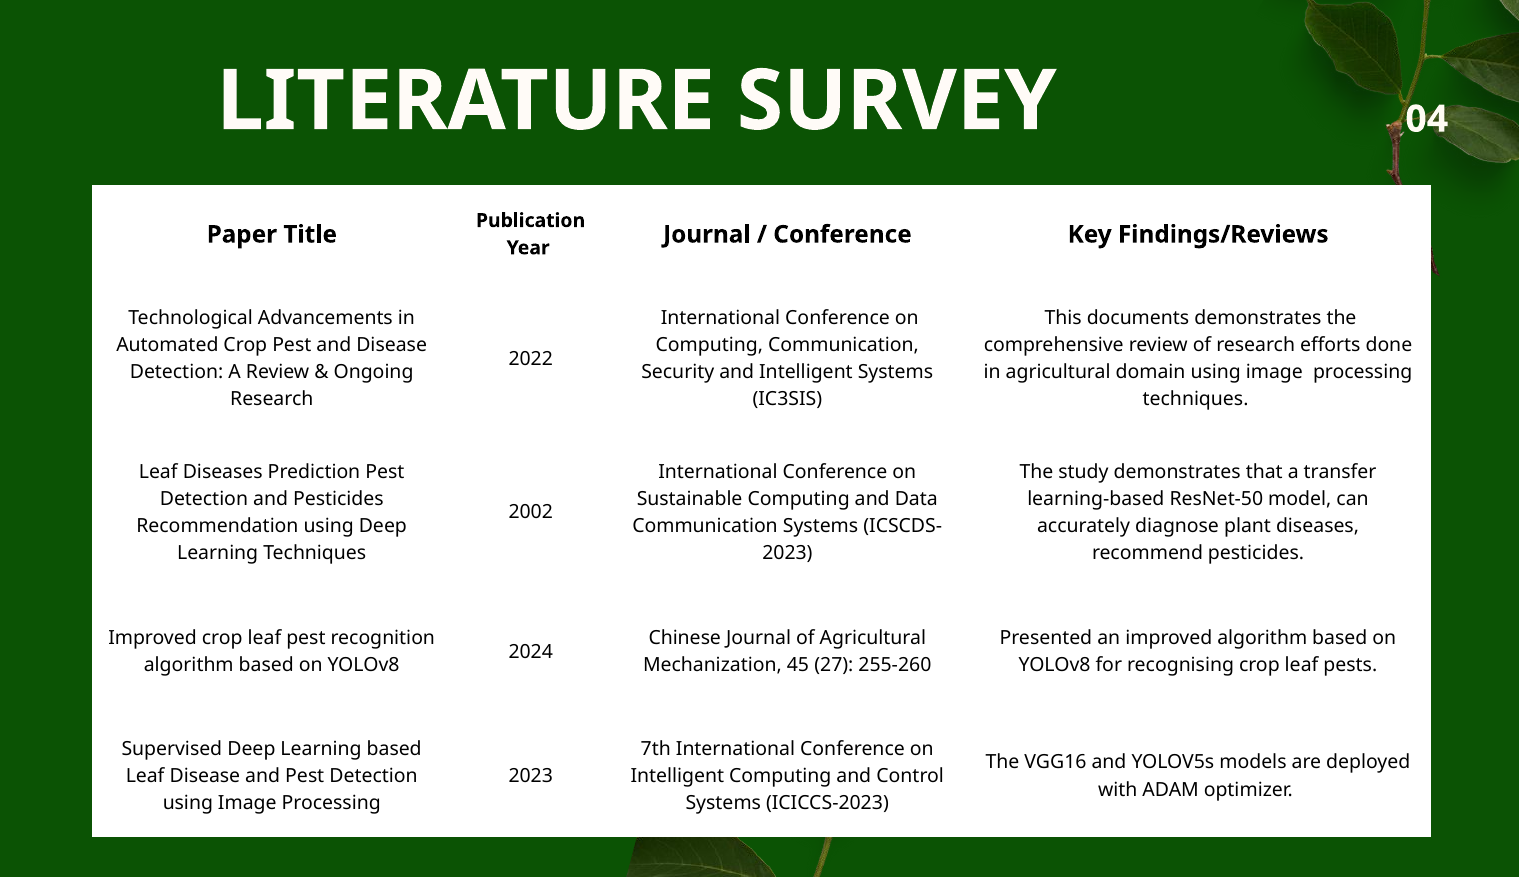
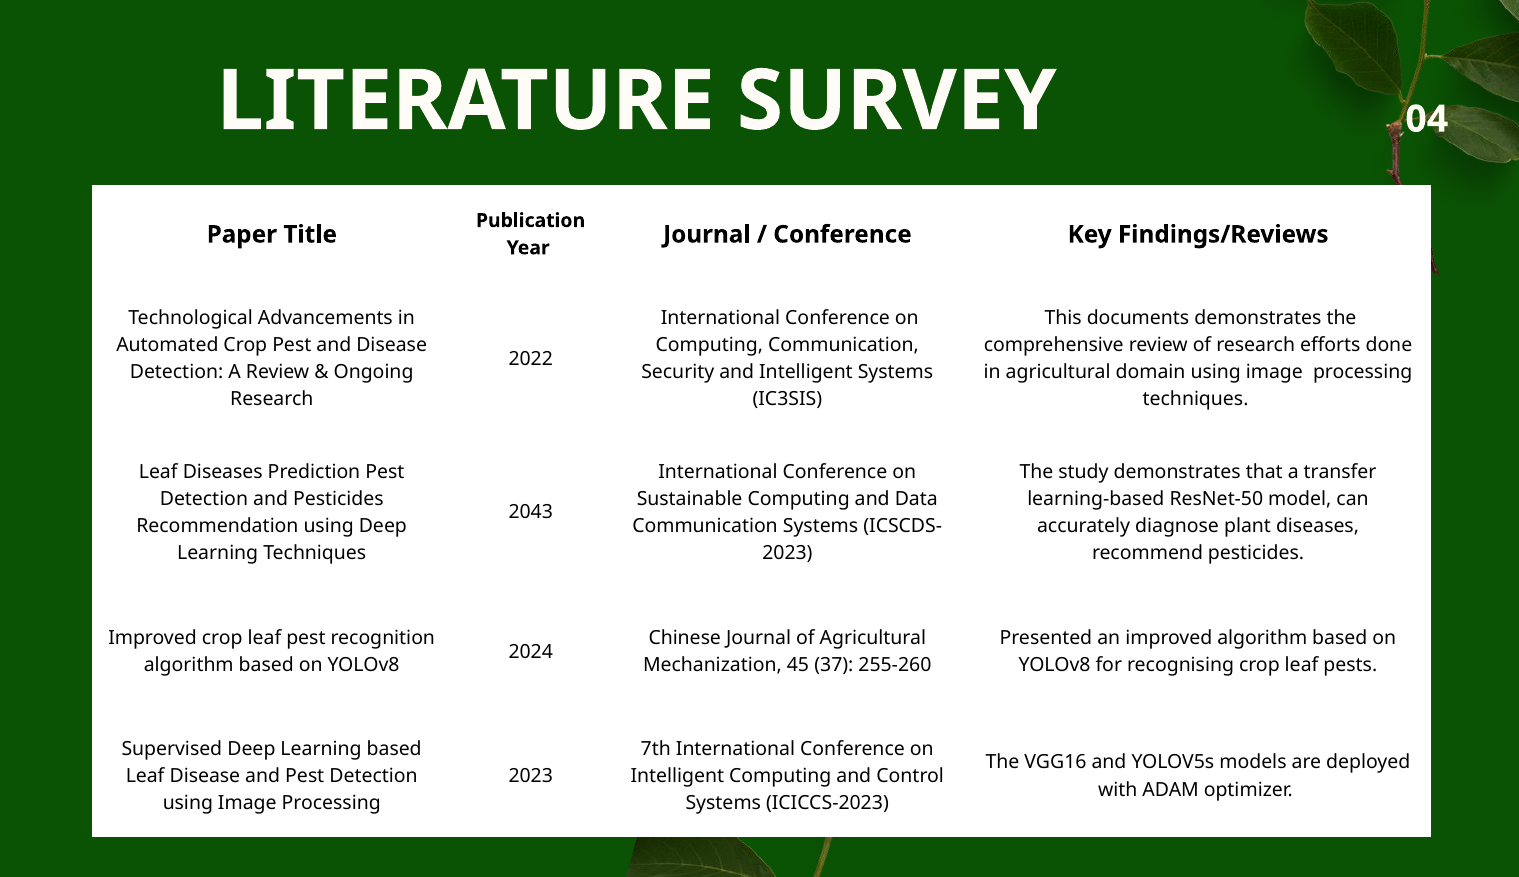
2002: 2002 -> 2043 (531, 512)
27: 27 -> 37 (834, 665)
